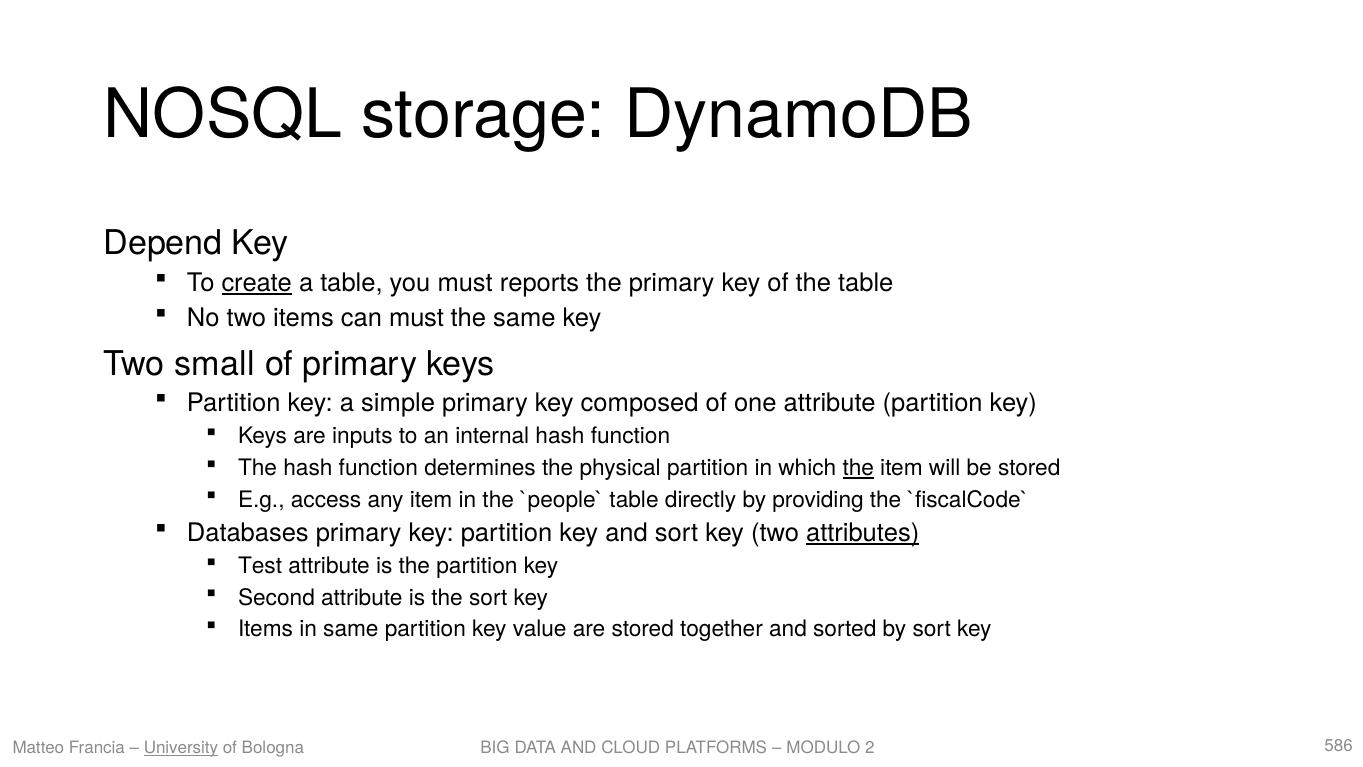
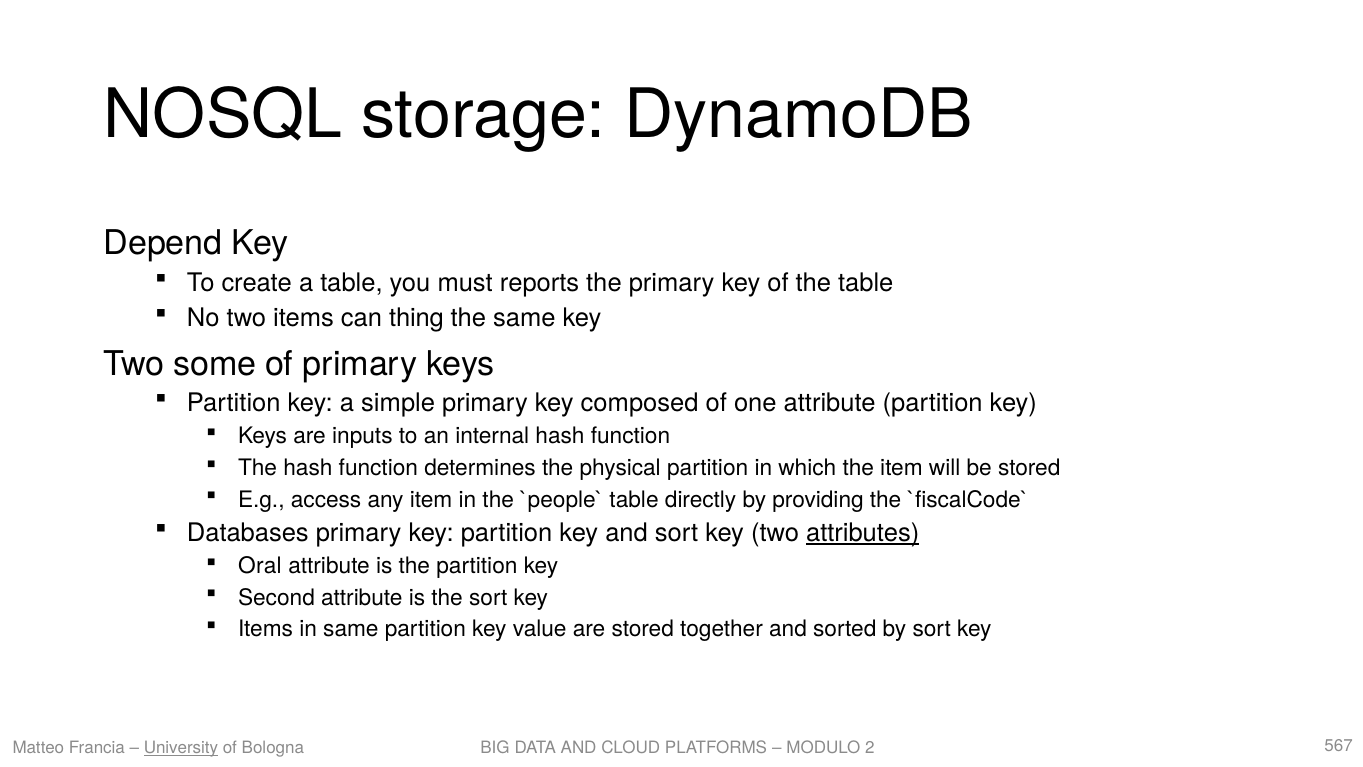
create underline: present -> none (257, 283)
can must: must -> thing (417, 317)
small: small -> some (215, 364)
the underline: present -> none (858, 468)
Test: Test -> Oral (260, 566)
586: 586 -> 567 (1339, 745)
